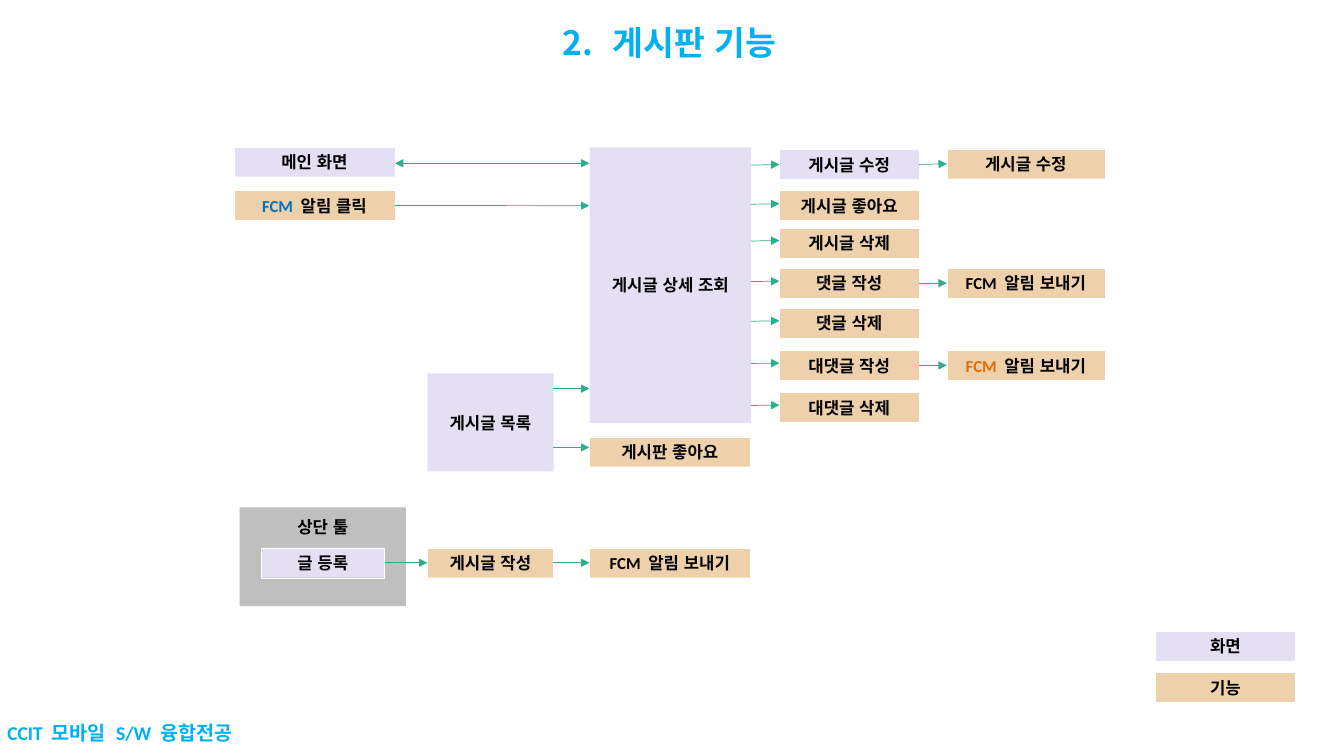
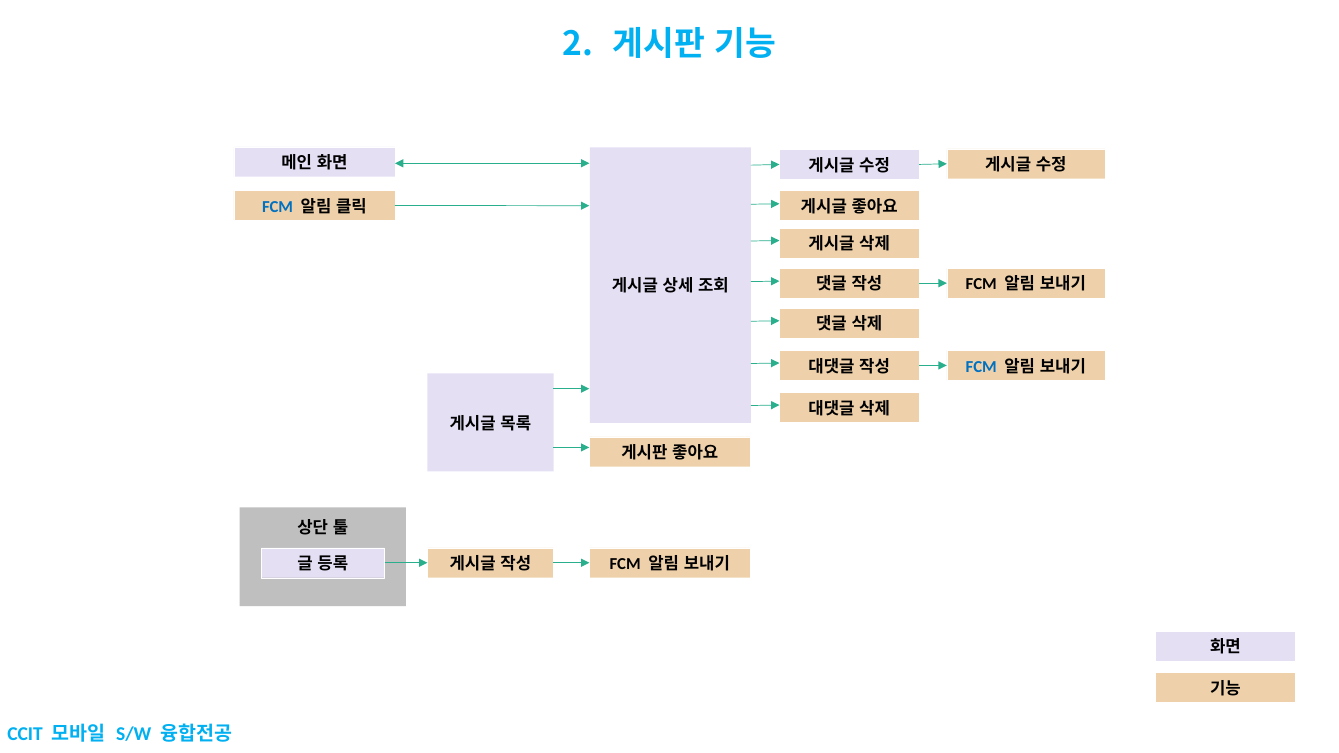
FCM colour: orange -> blue (981, 367)
